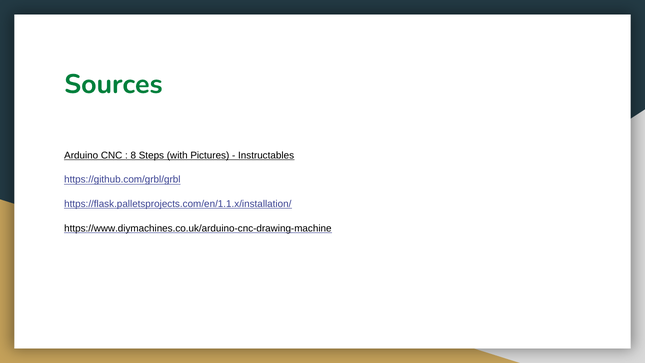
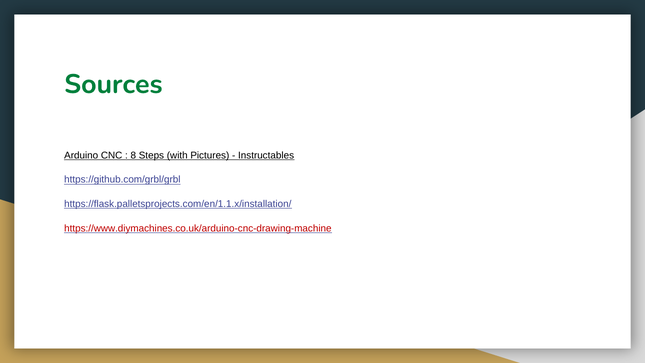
https://www.diymachines.co.uk/arduino-cnc-drawing-machine colour: black -> red (198, 228)
